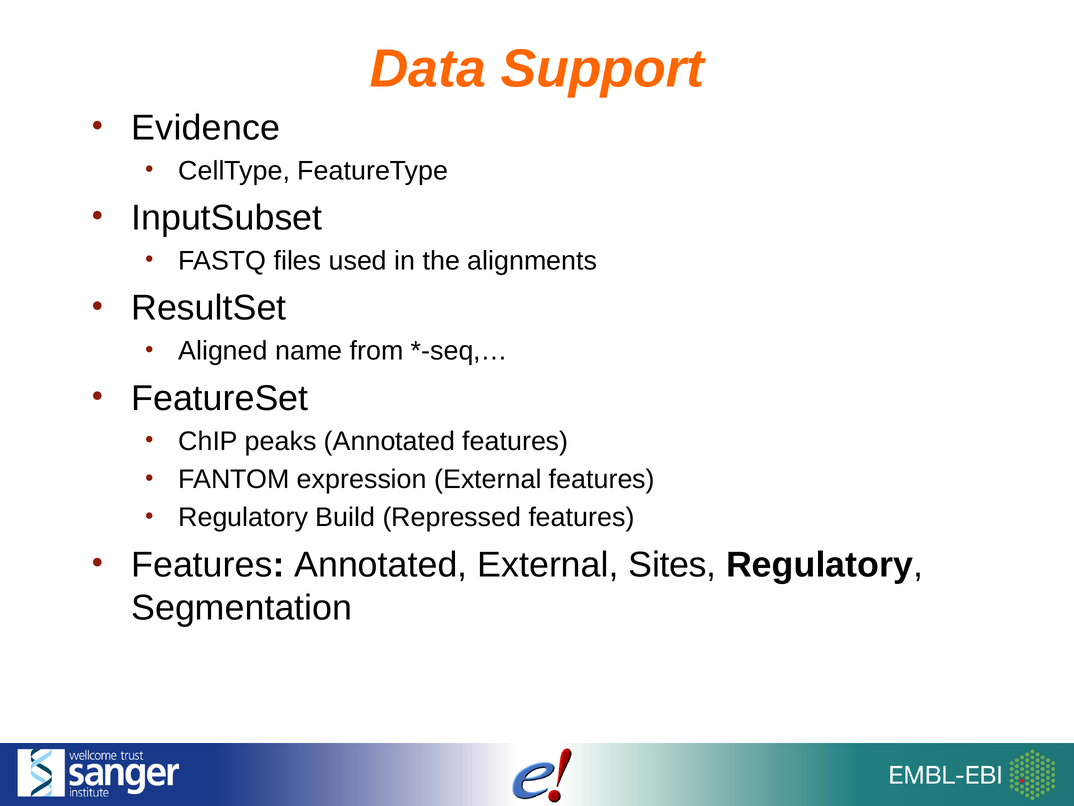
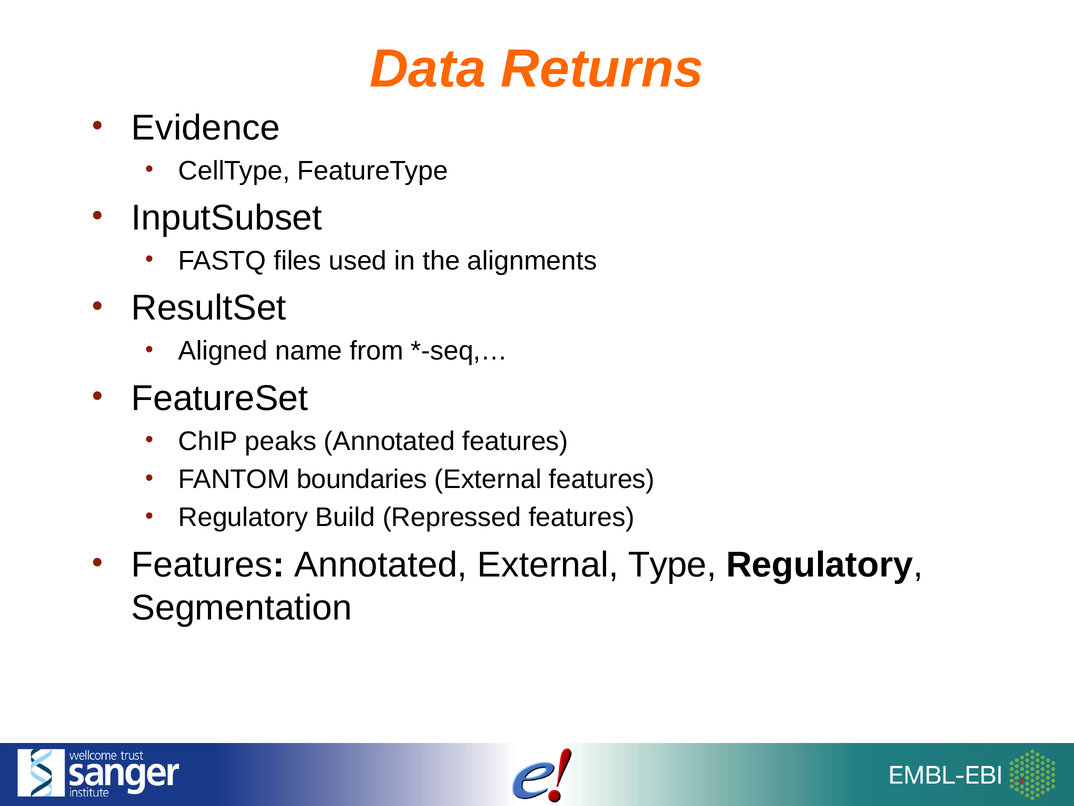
Support: Support -> Returns (602, 69)
expression: expression -> boundaries (362, 479)
Sites: Sites -> Type (672, 564)
